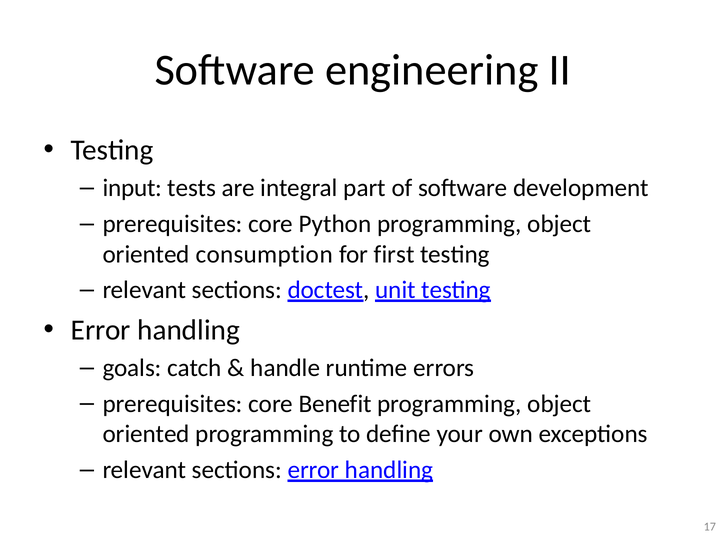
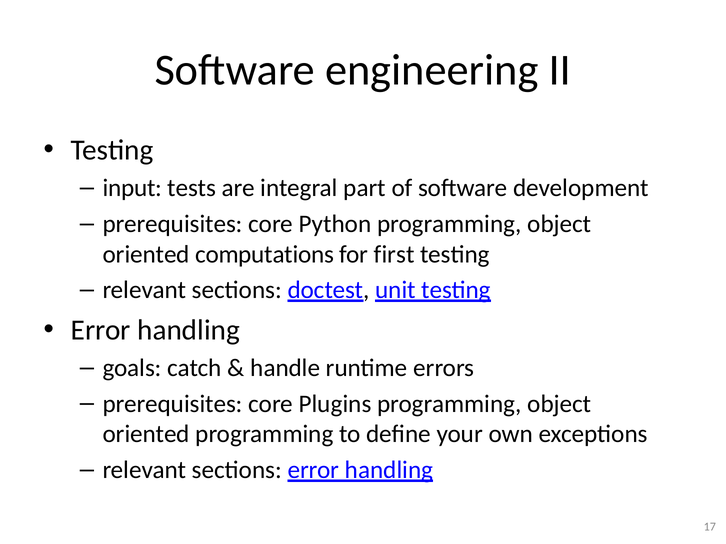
consumption: consumption -> computations (265, 254)
Benefit: Benefit -> Plugins (335, 404)
